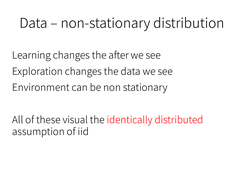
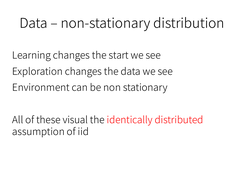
after: after -> start (119, 55)
